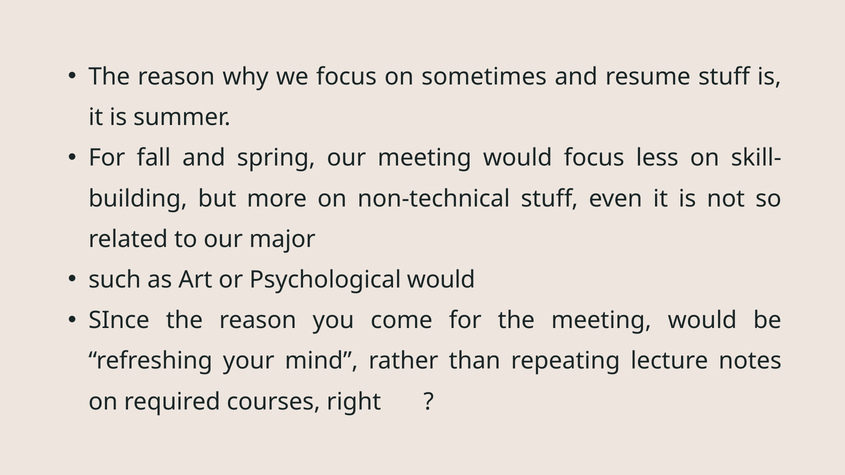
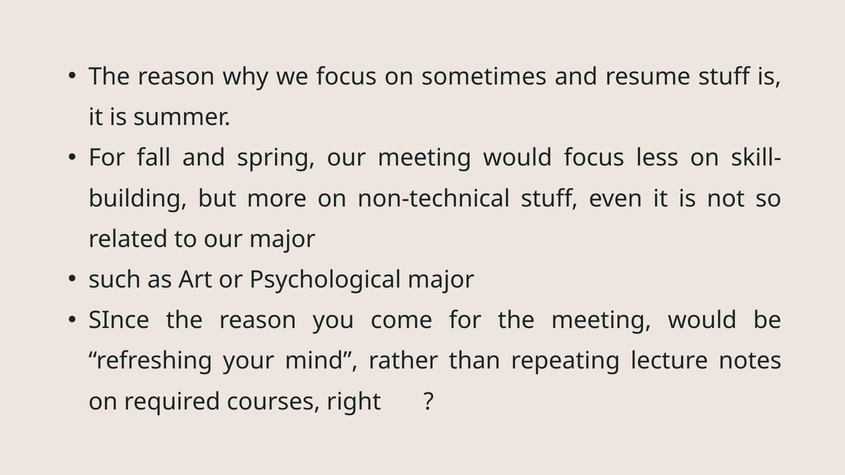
Psychological would: would -> major (441, 280)
